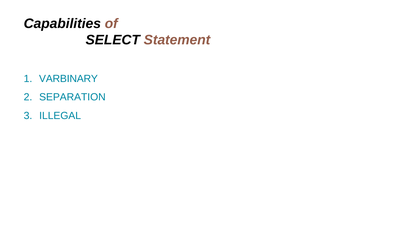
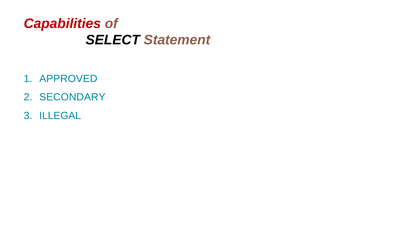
Capabilities colour: black -> red (62, 24)
VARBINARY: VARBINARY -> APPROVED (68, 79)
SEPARATION: SEPARATION -> SECONDARY (72, 97)
